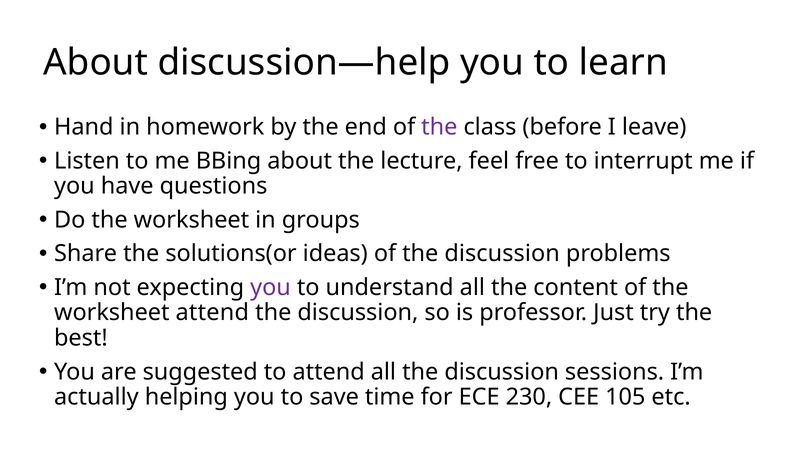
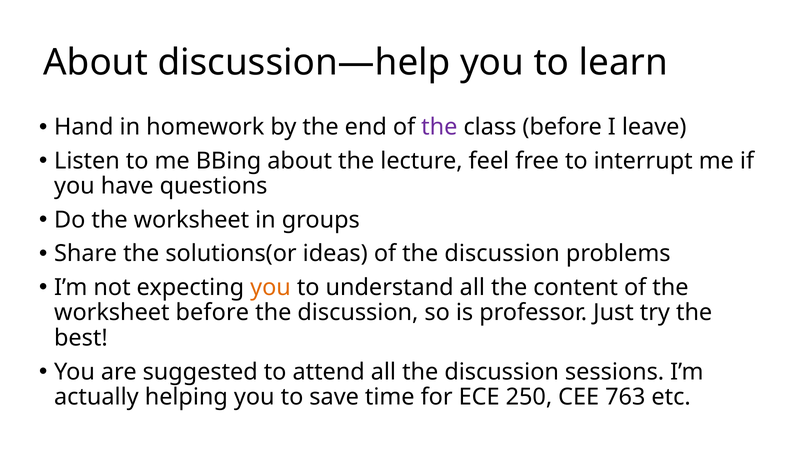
you colour: purple -> orange (271, 287)
worksheet attend: attend -> before (212, 313)
230: 230 -> 250 (529, 397)
105: 105 -> 763 (625, 397)
